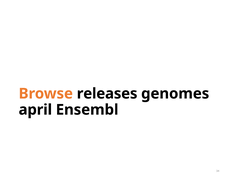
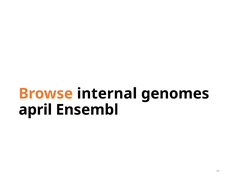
releases: releases -> internal (107, 93)
